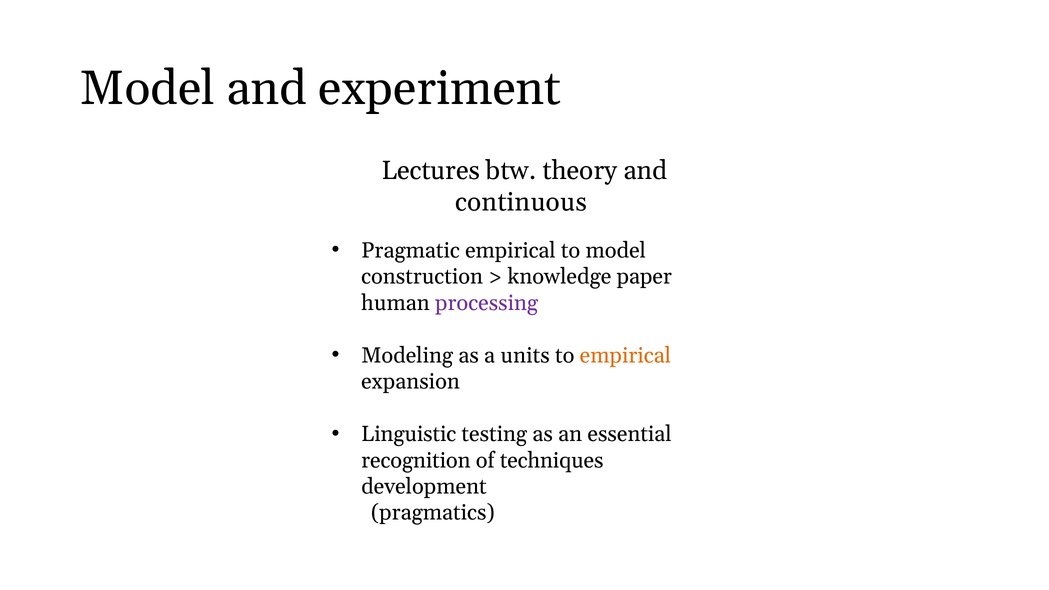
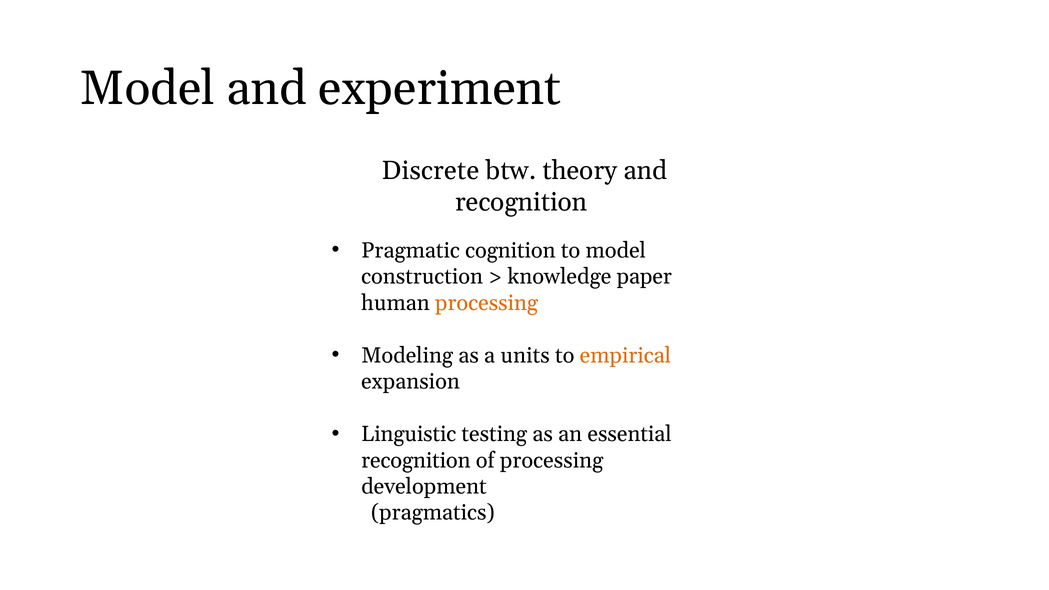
Lectures: Lectures -> Discrete (431, 171)
continuous: continuous -> recognition (521, 202)
Pragmatic empirical: empirical -> cognition (510, 250)
processing colour: purple -> orange (487, 303)
of techniques: techniques -> processing (552, 460)
